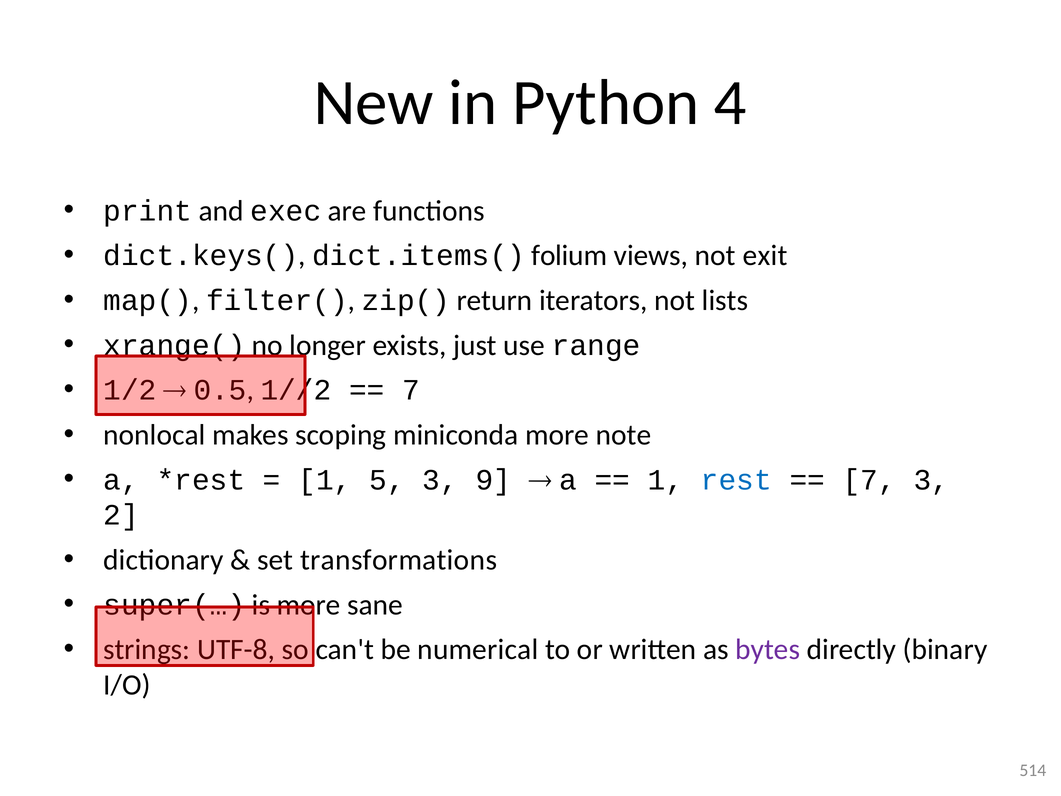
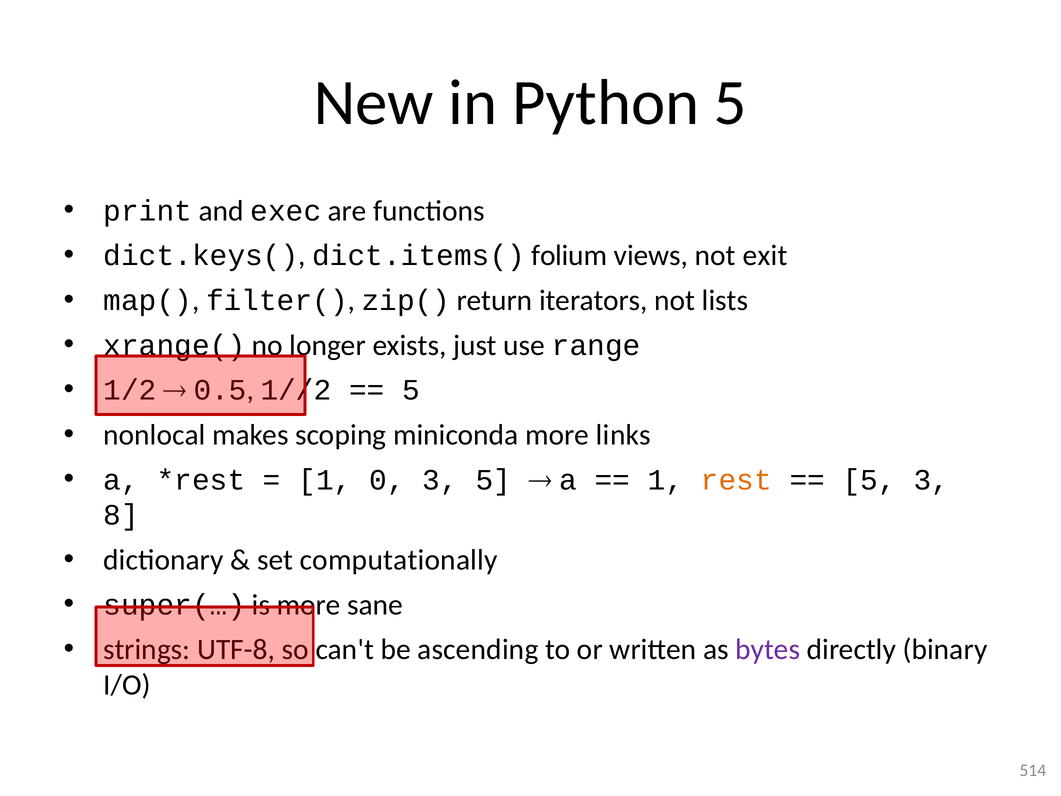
Python 4: 4 -> 5 (730, 103)
7: 7 -> 5 (411, 390)
note: note -> links (623, 435)
5: 5 -> 0 (387, 480)
3 9: 9 -> 5 (493, 480)
rest colour: blue -> orange (736, 480)
7: 7 -> 5 (869, 480)
2: 2 -> 8 (121, 515)
transformations: transformations -> computationally (399, 560)
numerical: numerical -> ascending (478, 650)
